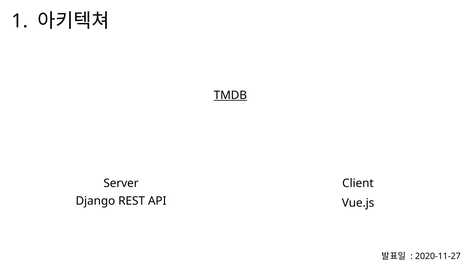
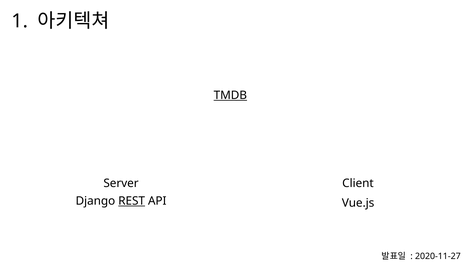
REST underline: none -> present (132, 201)
